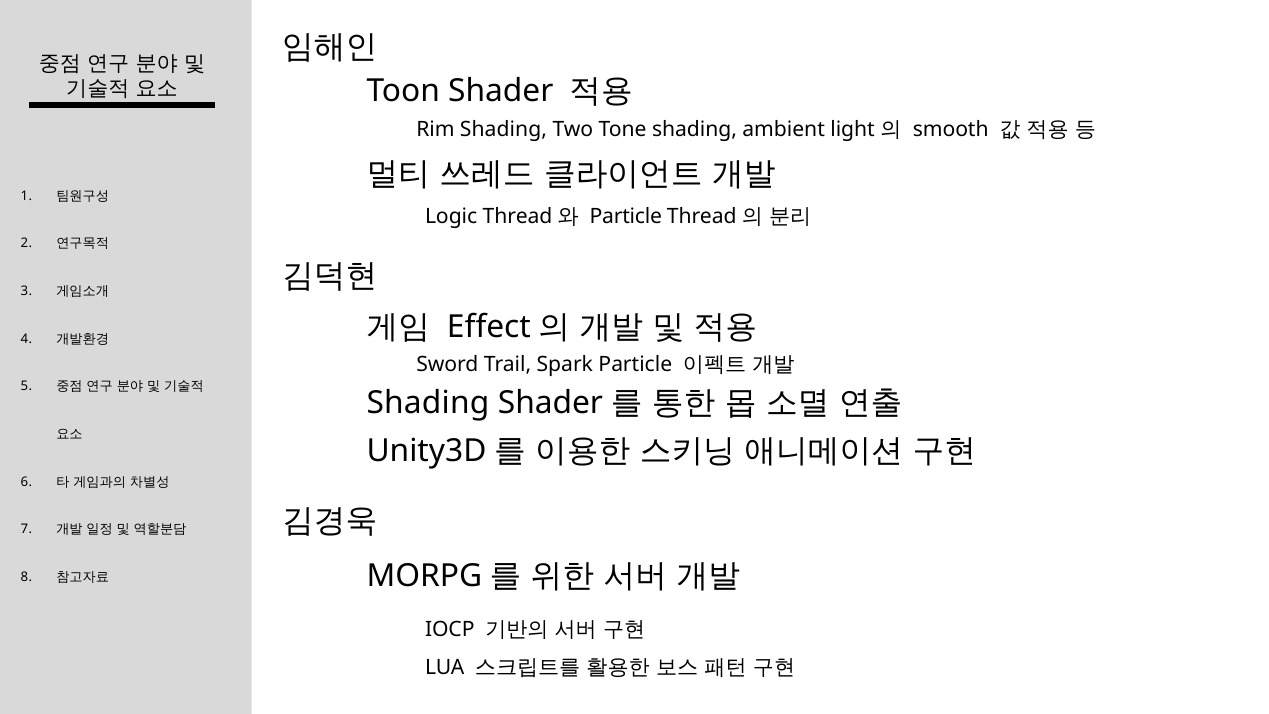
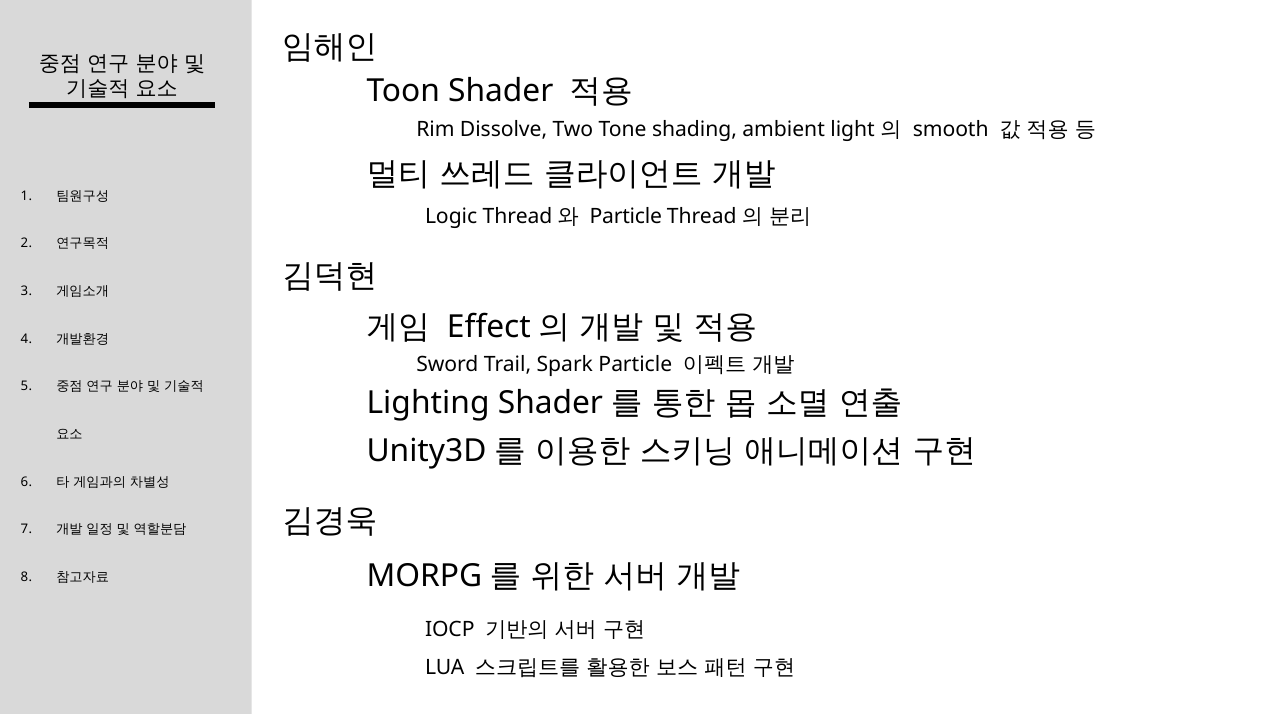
Rim Shading: Shading -> Dissolve (504, 130)
Shading: Shading -> Lighting (428, 403)
